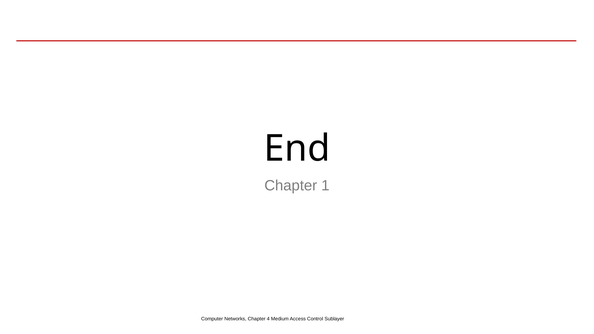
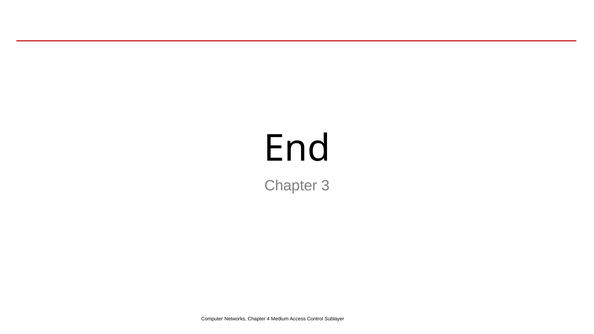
1: 1 -> 3 (325, 186)
